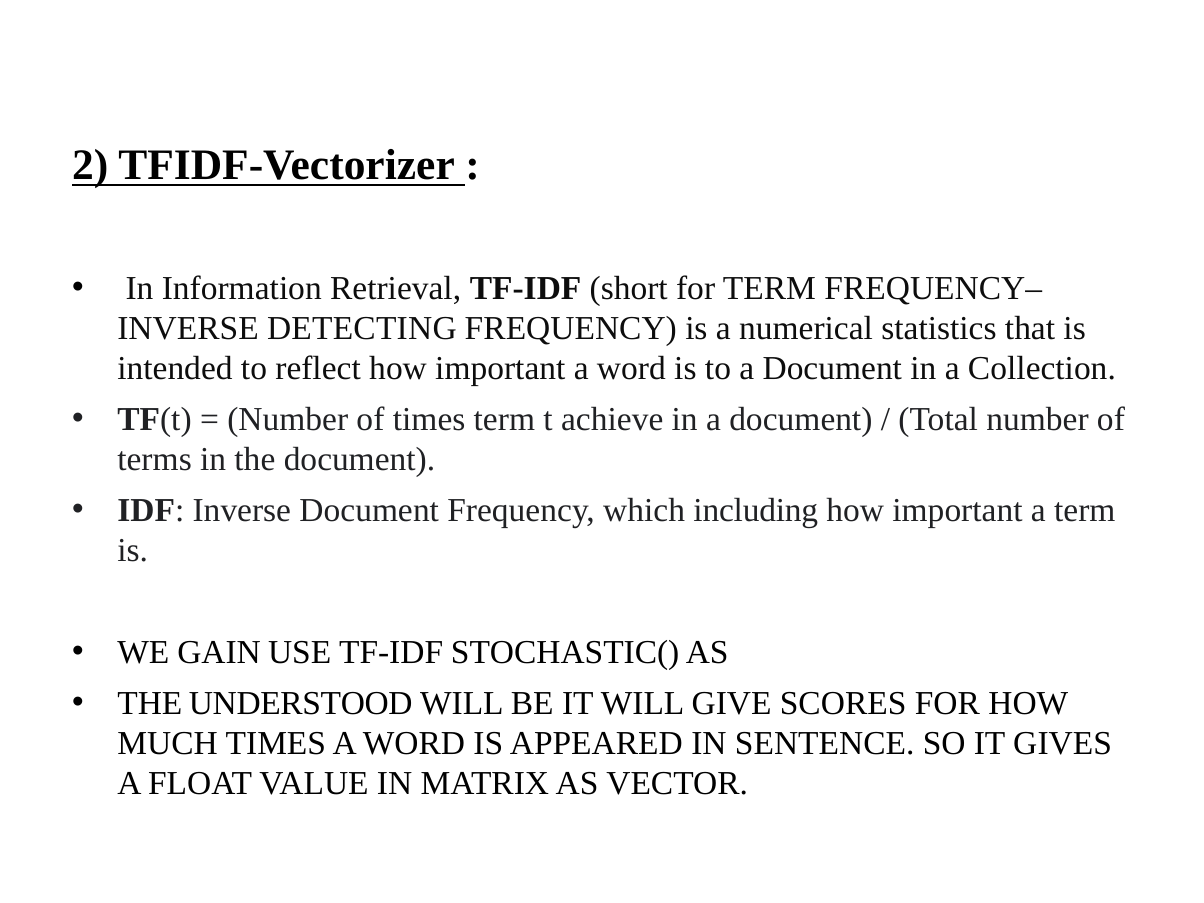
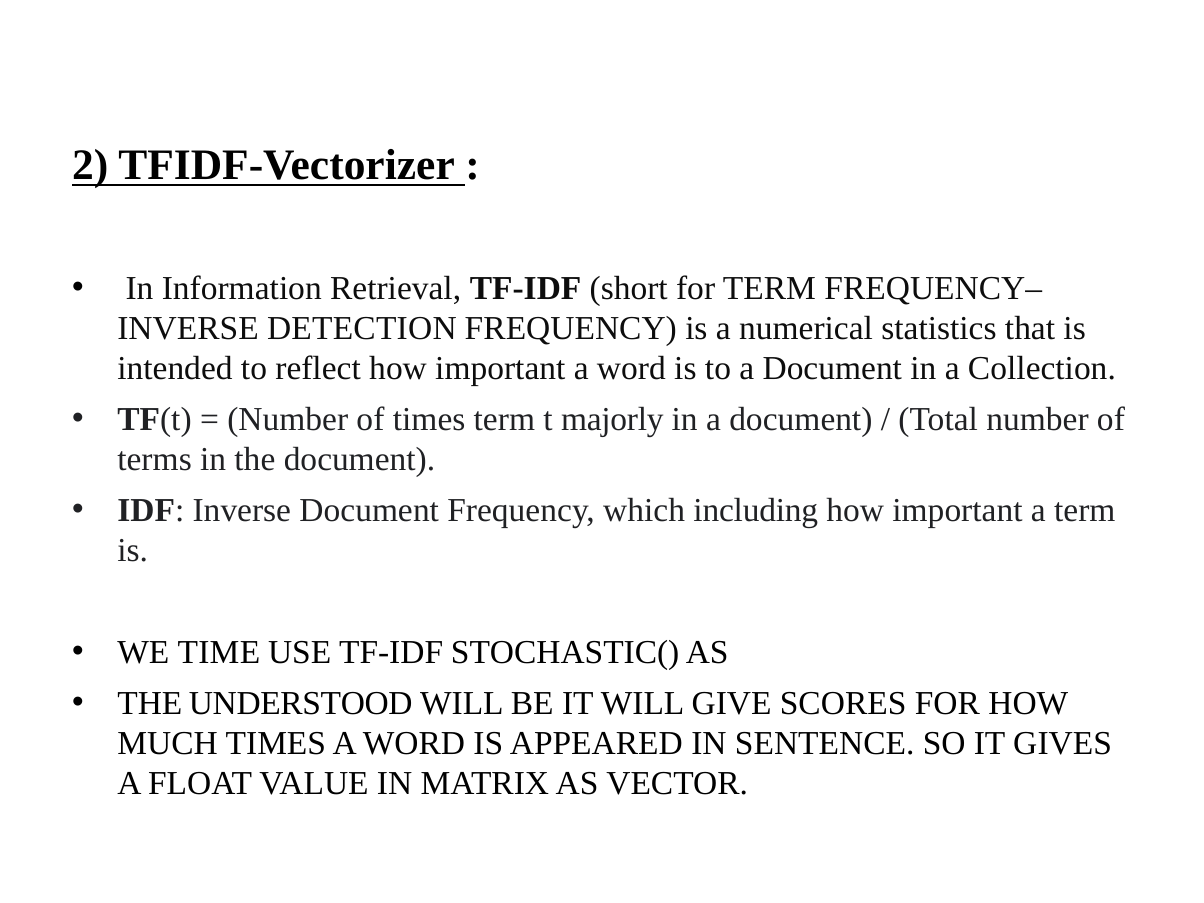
DETECTING: DETECTING -> DETECTION (362, 328)
achieve: achieve -> majorly (612, 419)
GAIN: GAIN -> TIME (219, 652)
